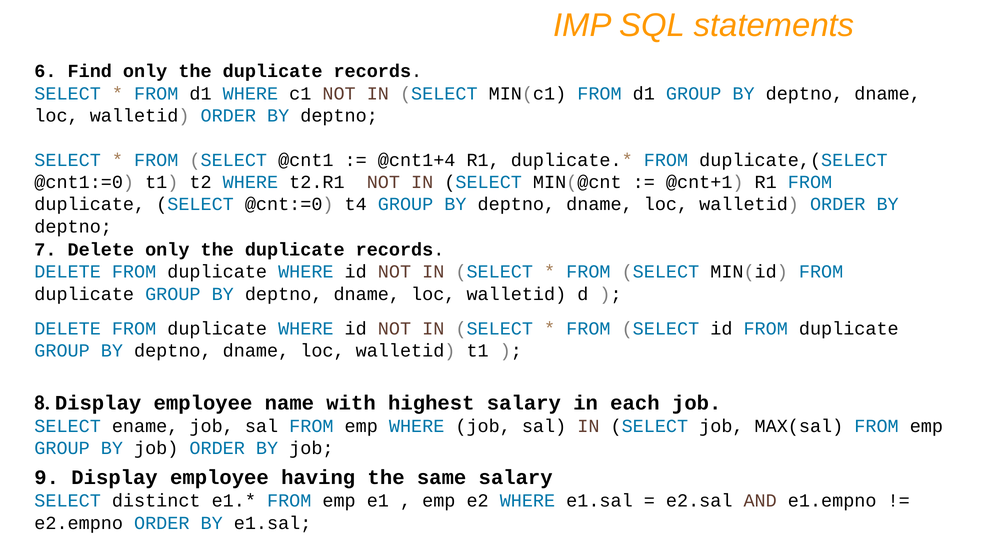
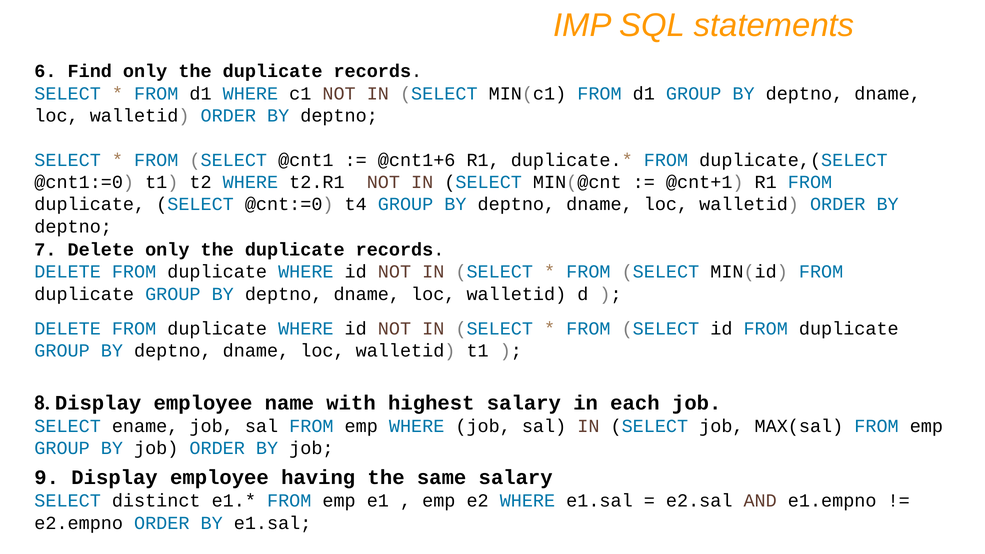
@cnt1+4: @cnt1+4 -> @cnt1+6 (417, 160)
